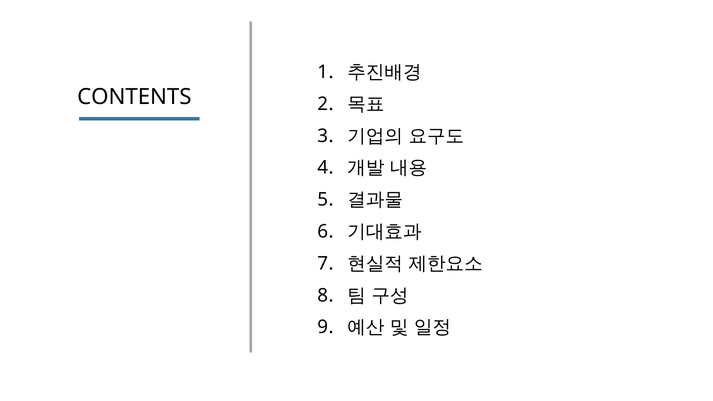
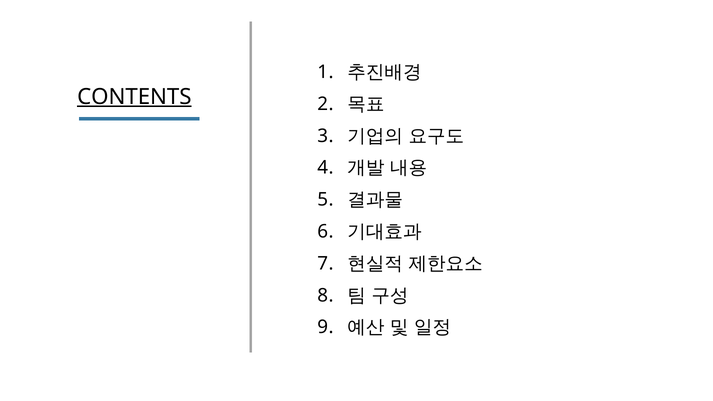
CONTENTS underline: none -> present (134, 97)
